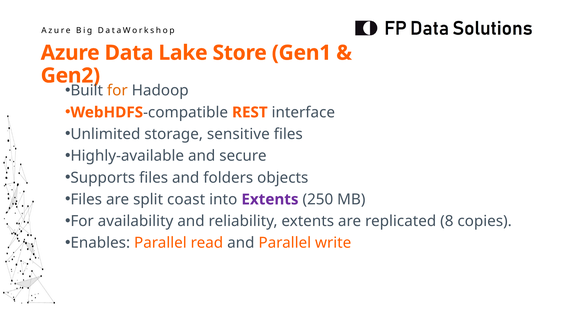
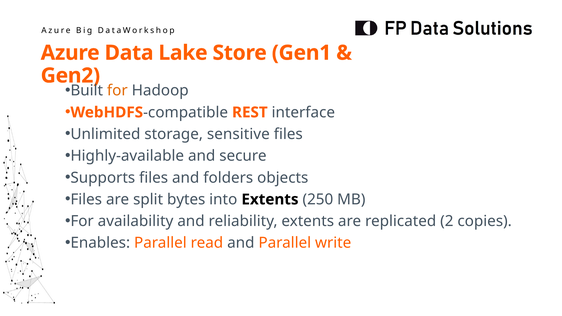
coast: coast -> bytes (186, 200)
Extents colour: purple -> black (270, 200)
8: 8 -> 2 (447, 221)
